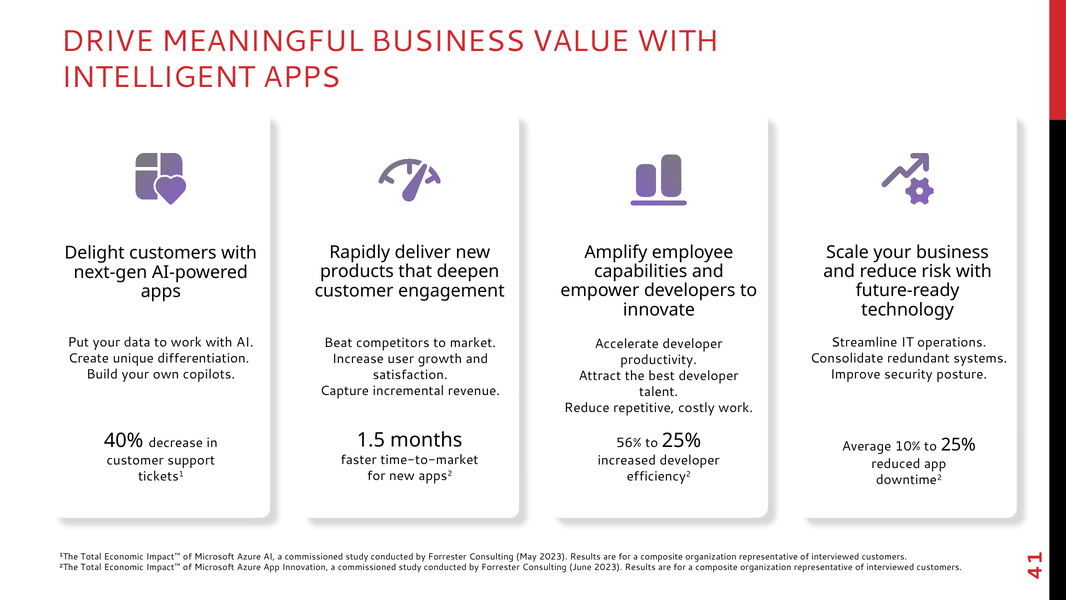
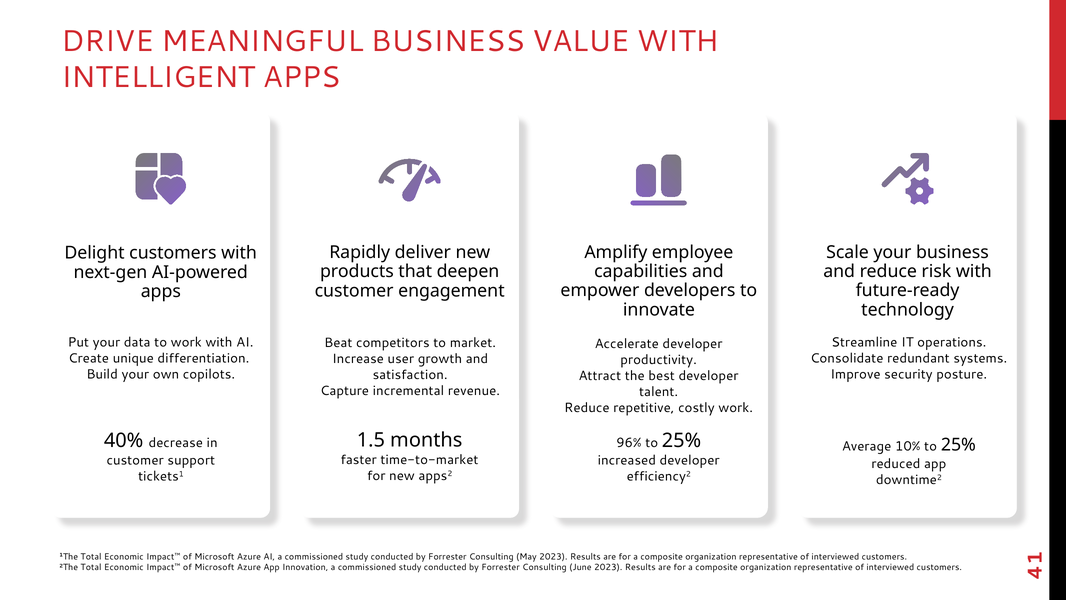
56%: 56% -> 96% (629, 443)
